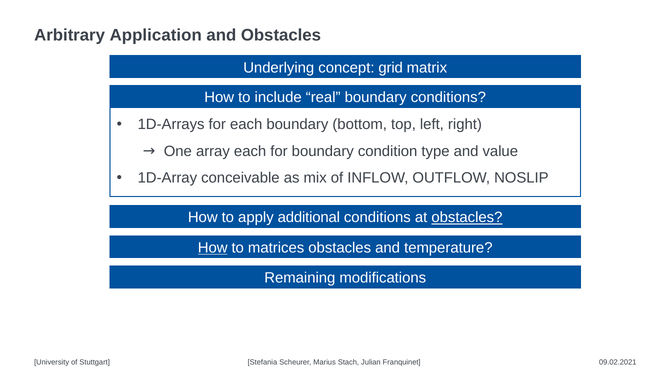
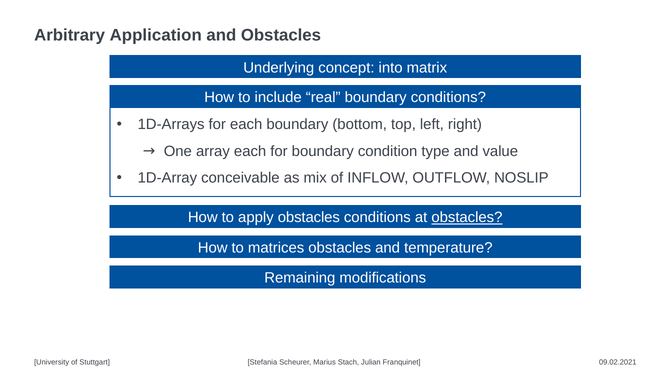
grid: grid -> into (391, 68)
apply additional: additional -> obstacles (309, 218)
How underline: present -> none (213, 248)
